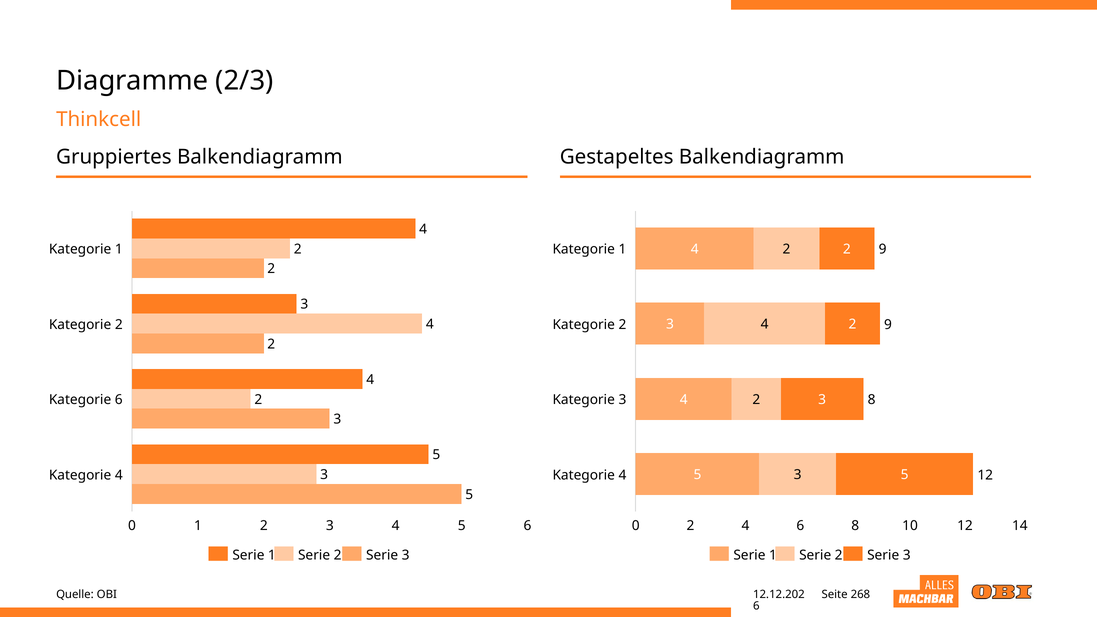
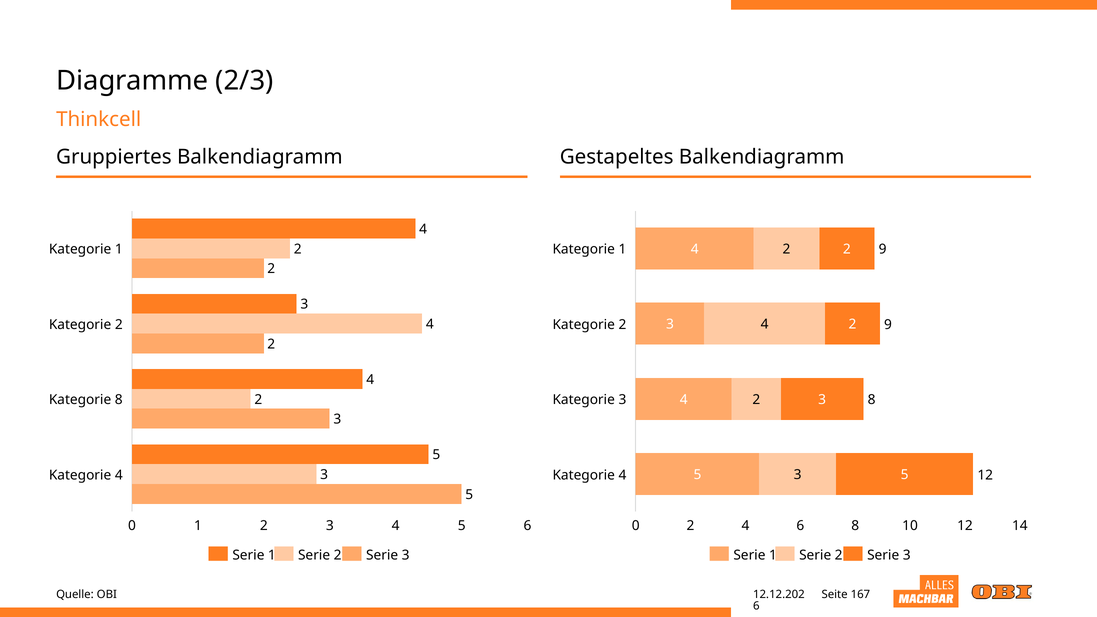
Kategorie 6: 6 -> 8 (119, 400)
268: 268 -> 167 (860, 594)
